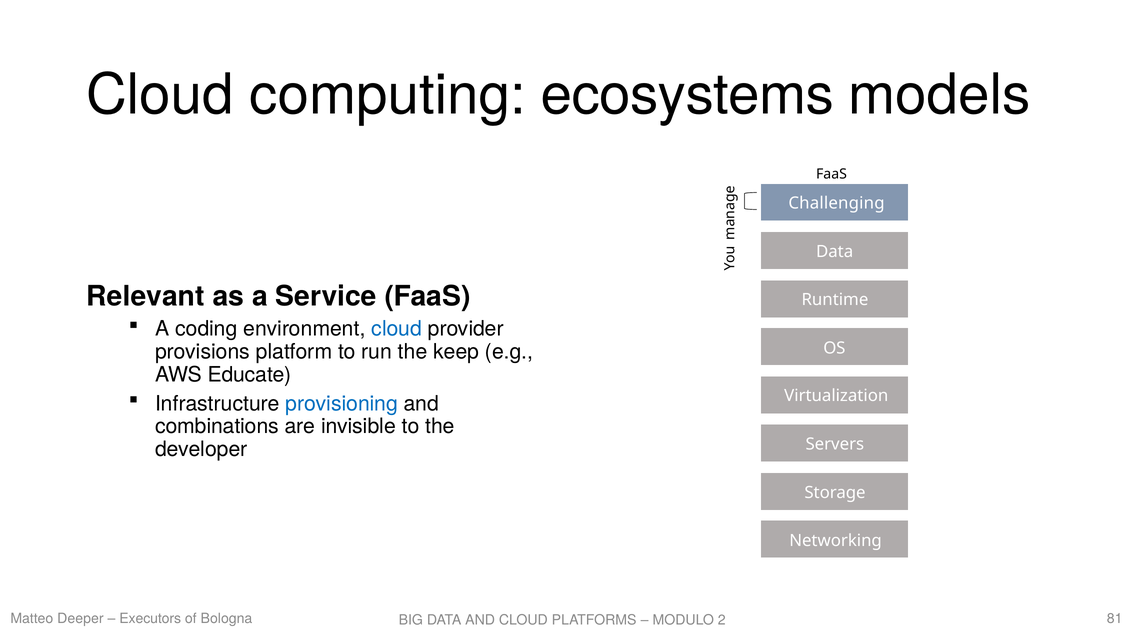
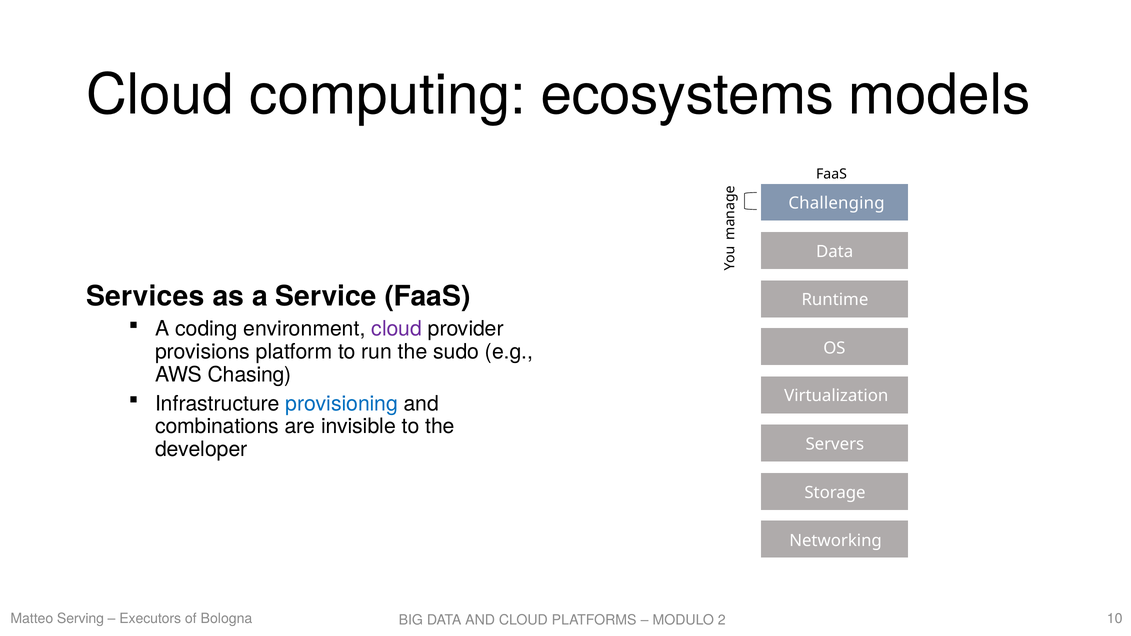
Relevant: Relevant -> Services (145, 296)
cloud colour: blue -> purple (397, 329)
keep: keep -> sudo (456, 352)
Educate: Educate -> Chasing (250, 375)
Deeper: Deeper -> Serving (80, 619)
81: 81 -> 10 (1115, 619)
